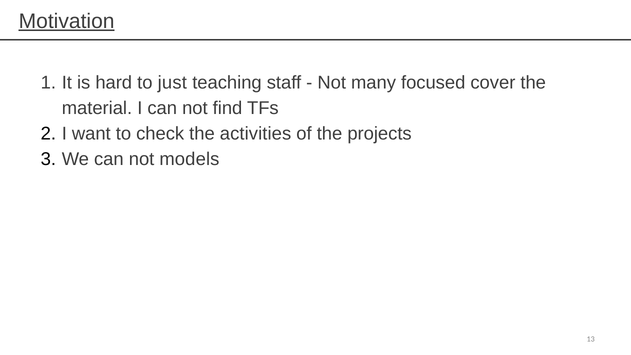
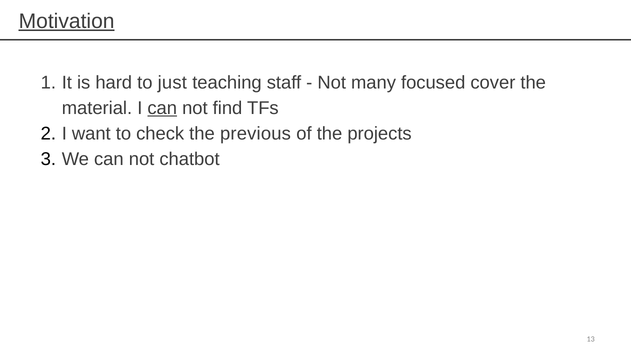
can underline: none -> present (162, 108)
activities: activities -> previous (255, 134)
models: models -> chatbot (189, 159)
